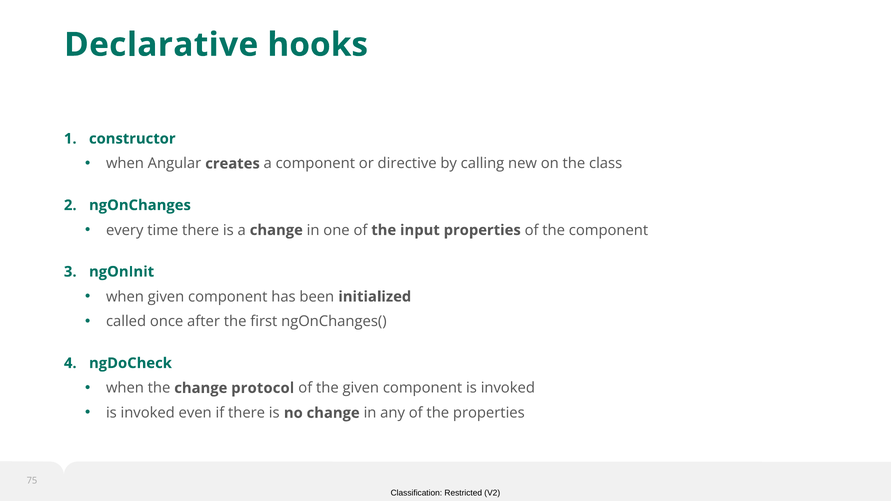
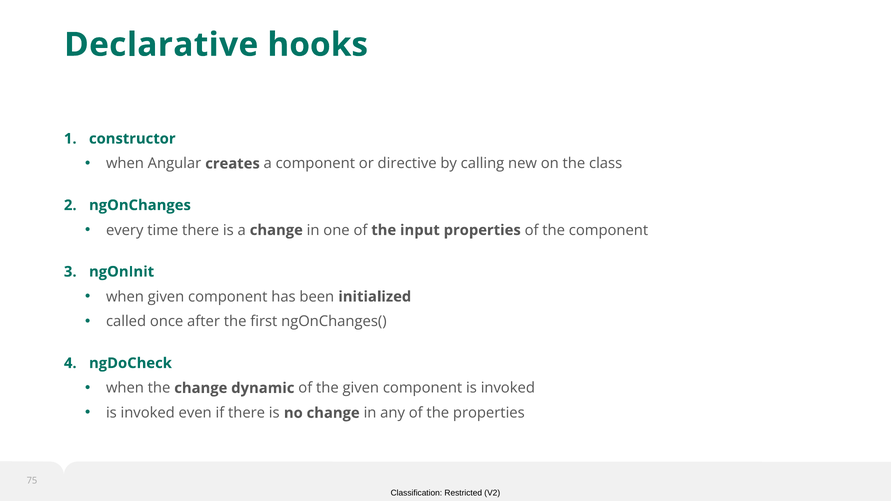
protocol: protocol -> dynamic (263, 388)
